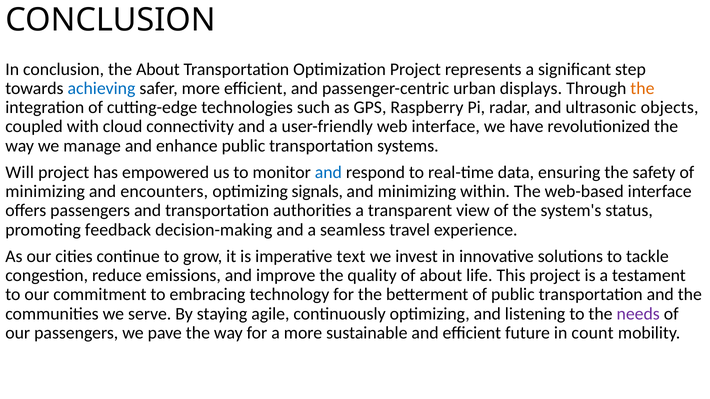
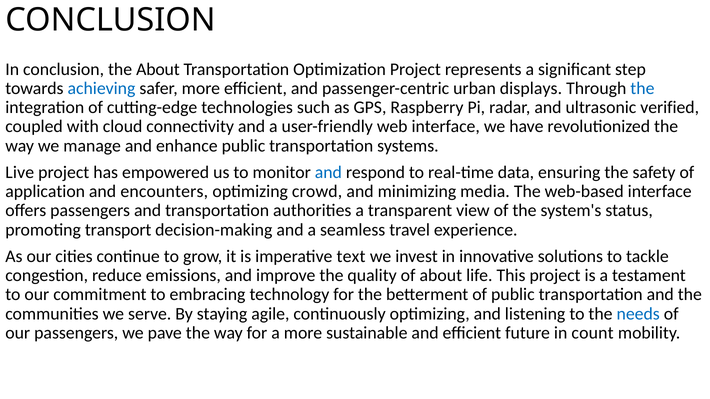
the colour: orange -> blue (642, 88)
objects: objects -> verified (670, 108)
Will: Will -> Live (20, 172)
minimizing: minimizing -> application (45, 192)
signals: signals -> crowd (317, 192)
within: within -> media (485, 192)
feedback: feedback -> transport (118, 230)
needs colour: purple -> blue (638, 314)
